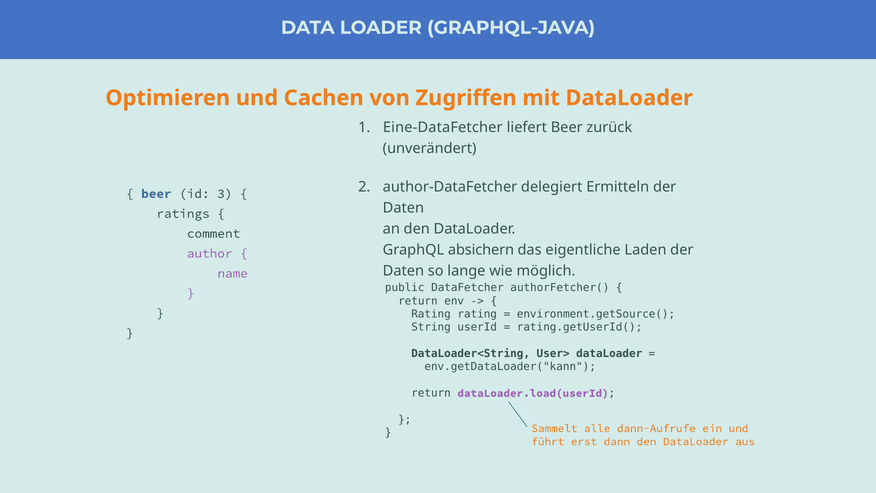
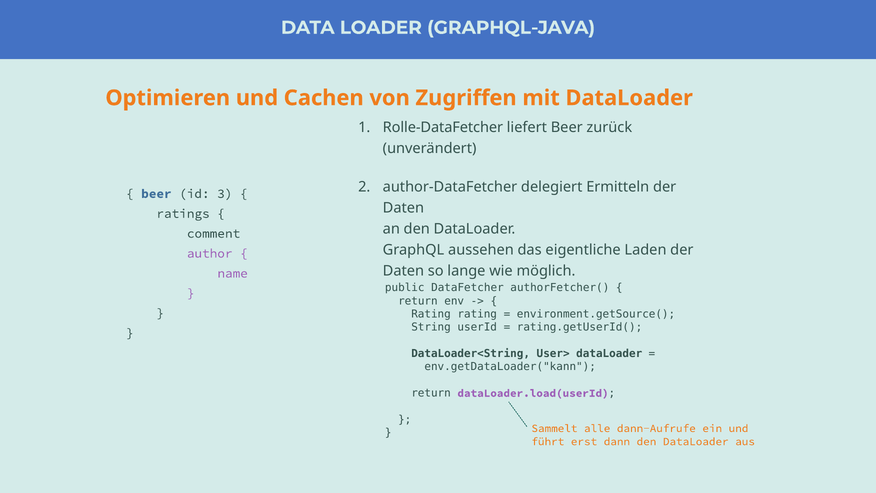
Eine-DataFetcher: Eine-DataFetcher -> Rolle-DataFetcher (443, 128)
absichern: absichern -> aussehen (481, 250)
